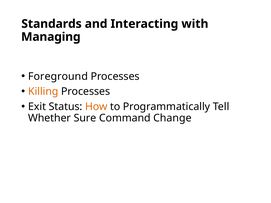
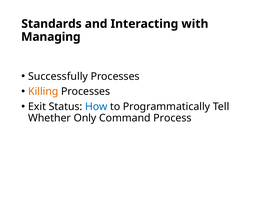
Foreground: Foreground -> Successfully (58, 76)
How colour: orange -> blue (96, 107)
Sure: Sure -> Only (85, 118)
Change: Change -> Process (172, 118)
